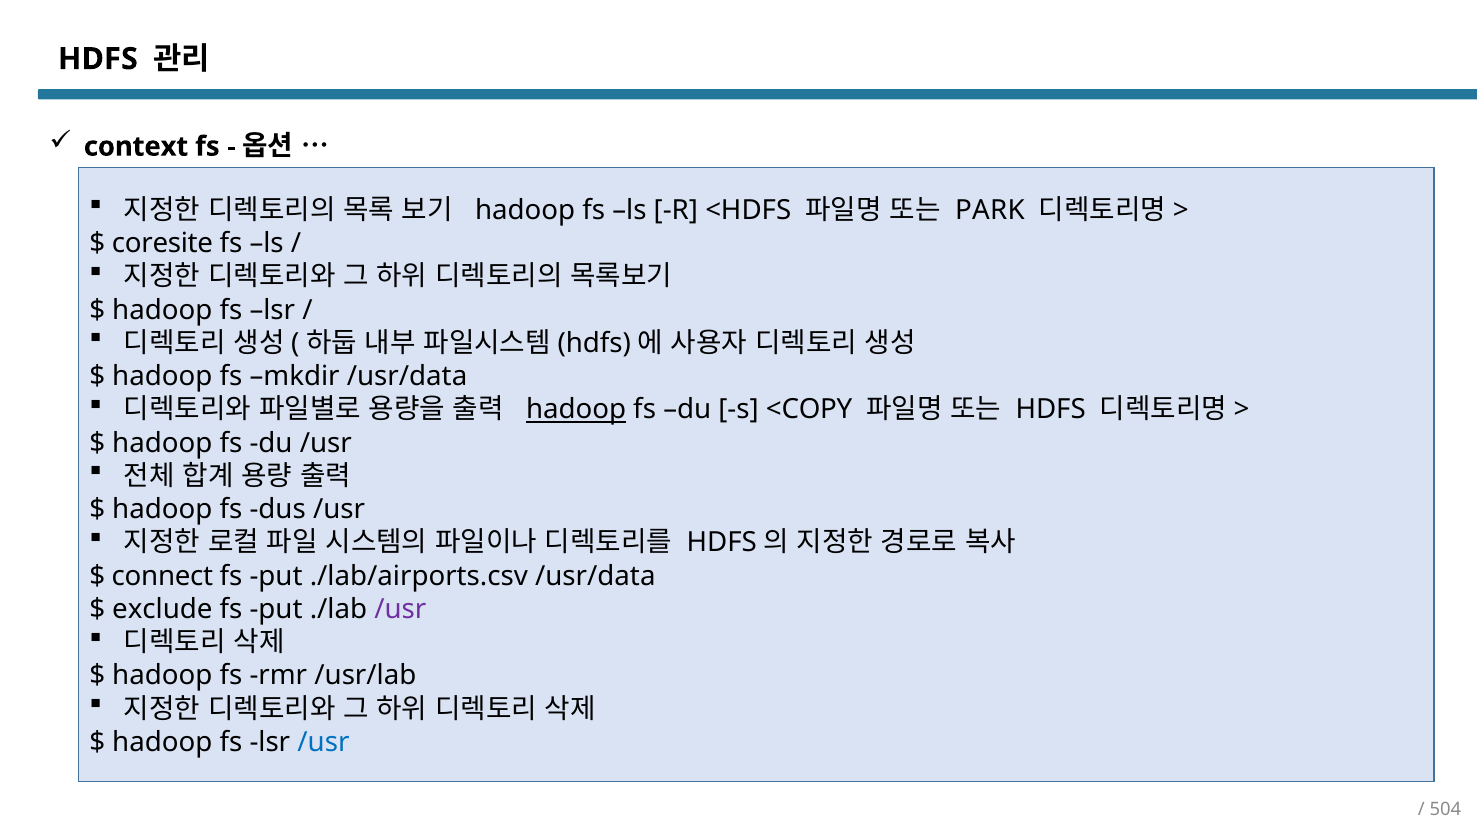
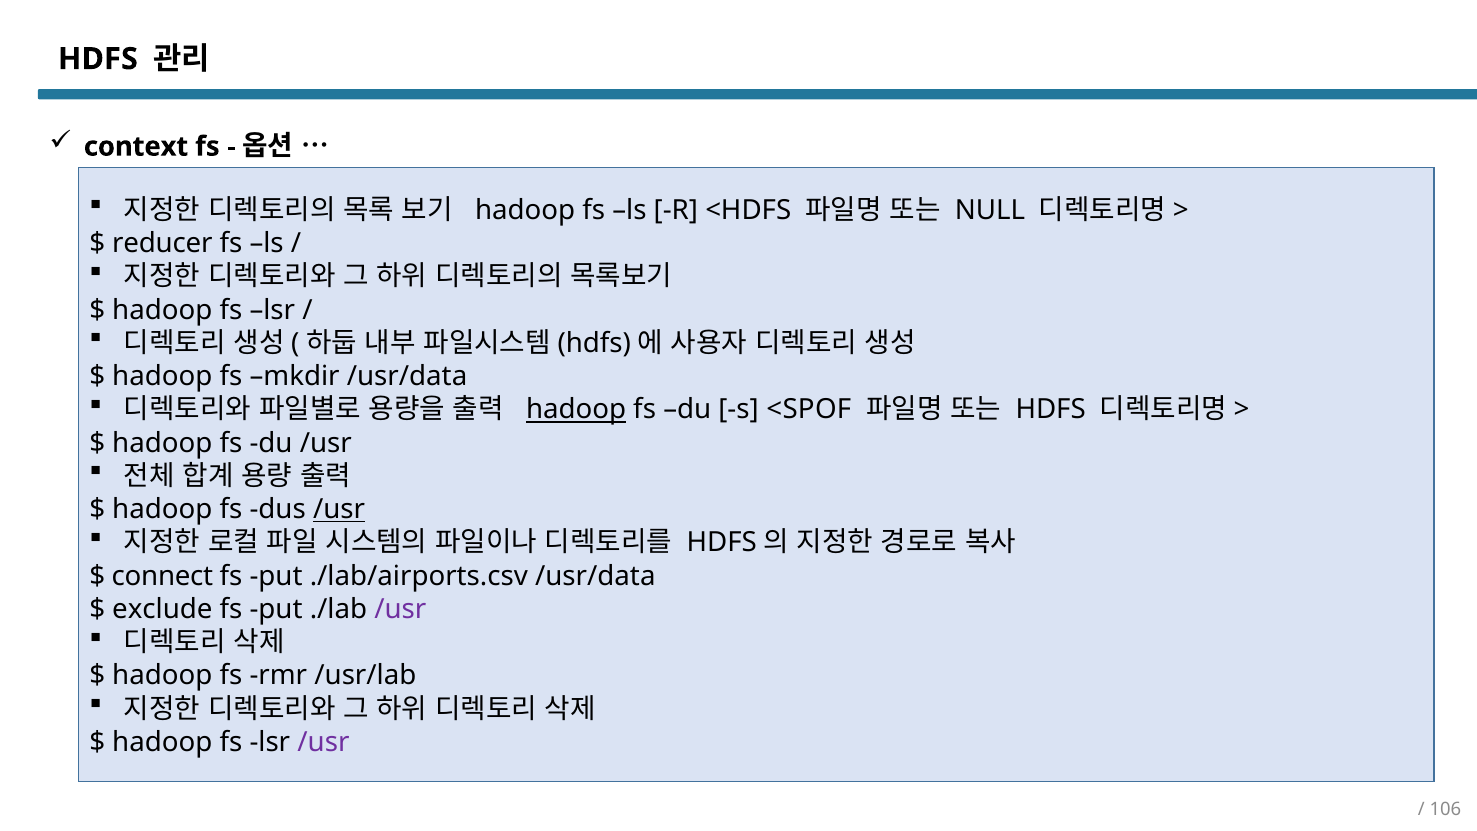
PARK: PARK -> NULL (990, 210)
coresite: coresite -> reducer (162, 244)
<COPY: <COPY -> <SPOF (809, 410)
/usr underline: none -> present (339, 509)
/usr colour: blue -> purple (323, 742)
504: 504 -> 106 (1445, 809)
